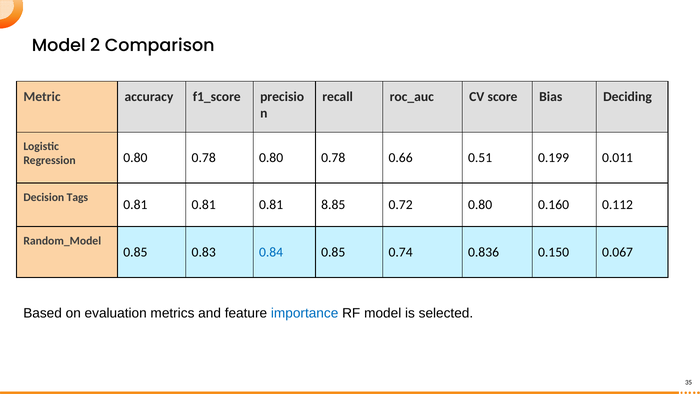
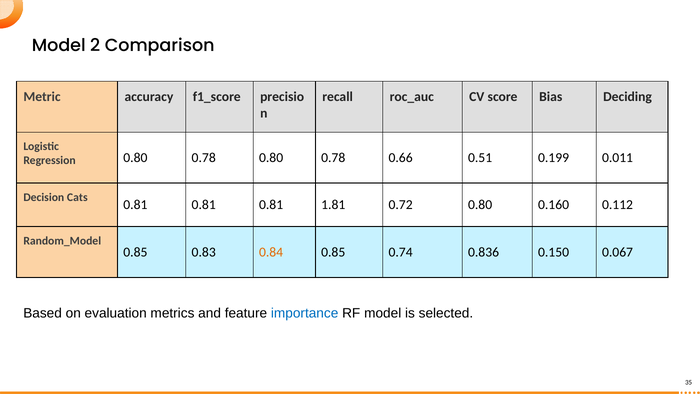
Tags: Tags -> Cats (77, 197)
8.85: 8.85 -> 1.81 (333, 205)
0.84 colour: blue -> orange (271, 252)
